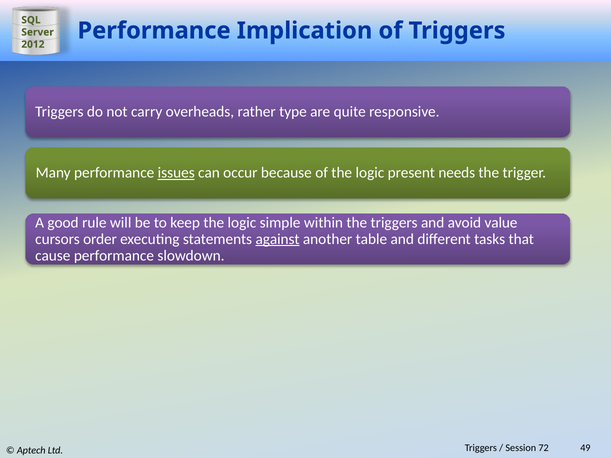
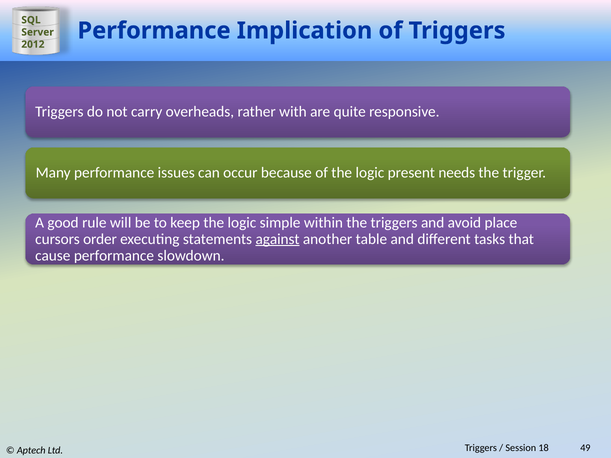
type: type -> with (293, 112)
issues underline: present -> none (176, 173)
value: value -> place (501, 223)
72: 72 -> 18 (544, 448)
